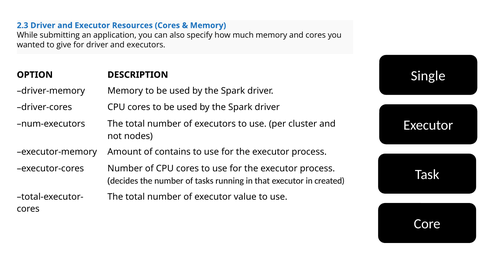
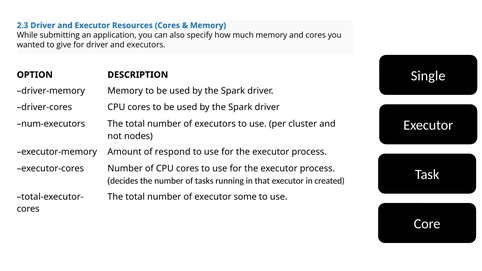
contains: contains -> respond (173, 152)
value: value -> some (245, 197)
